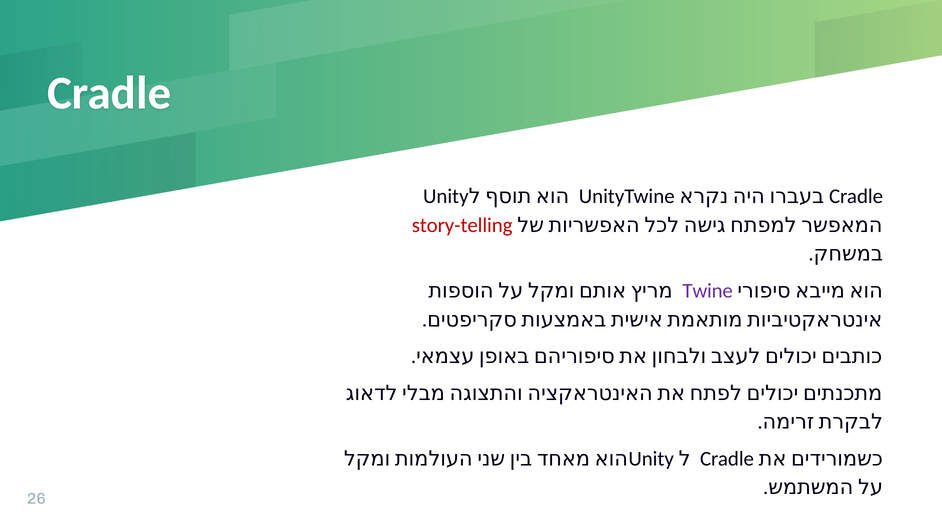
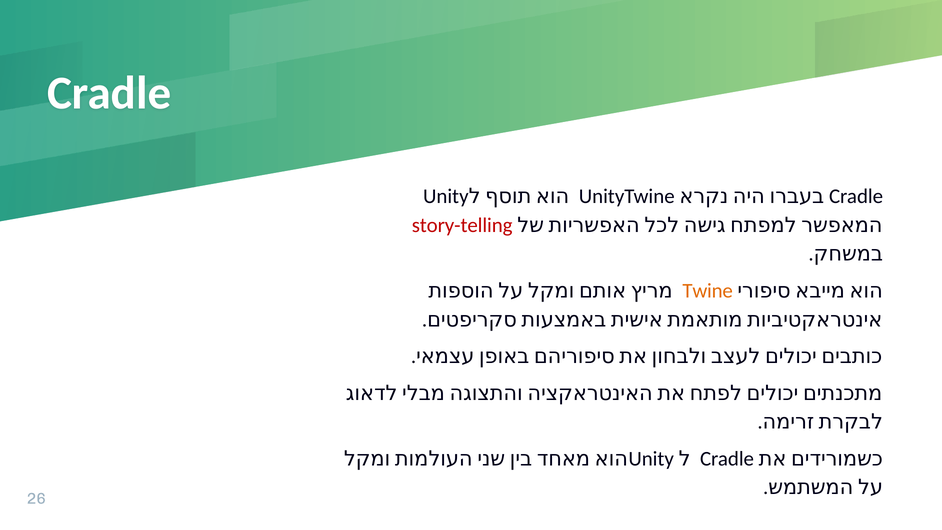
Twine colour: purple -> orange (708, 291)
